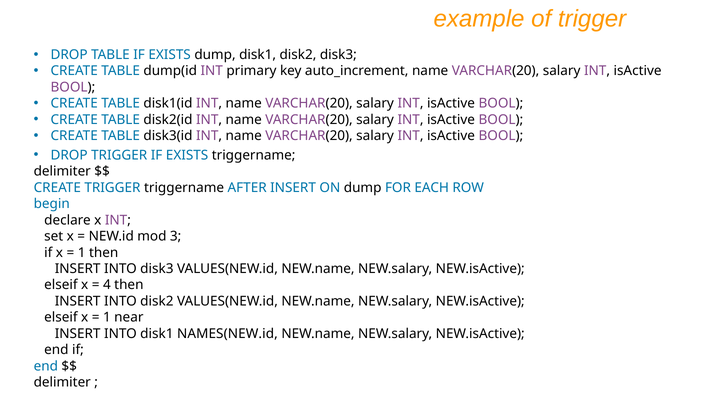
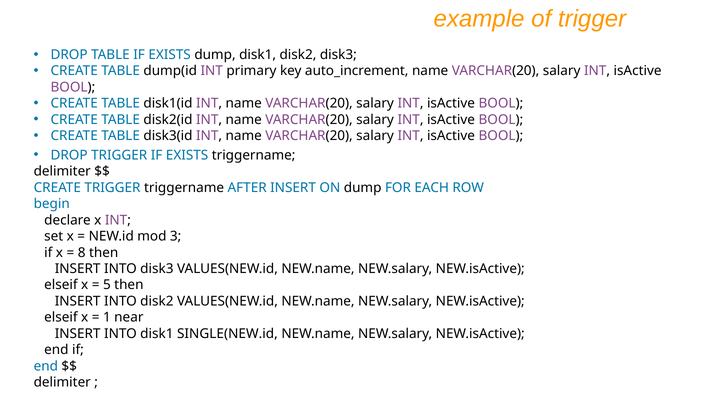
1: 1 -> 8 (82, 253)
4: 4 -> 5 (107, 285)
NAMES(NEW.id: NAMES(NEW.id -> SINGLE(NEW.id (227, 334)
